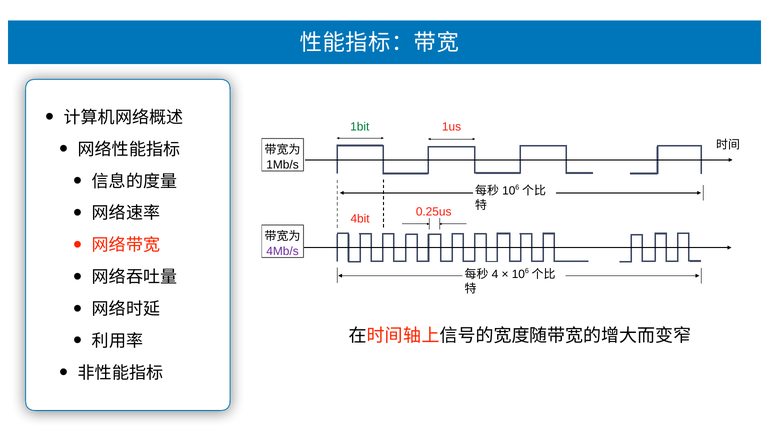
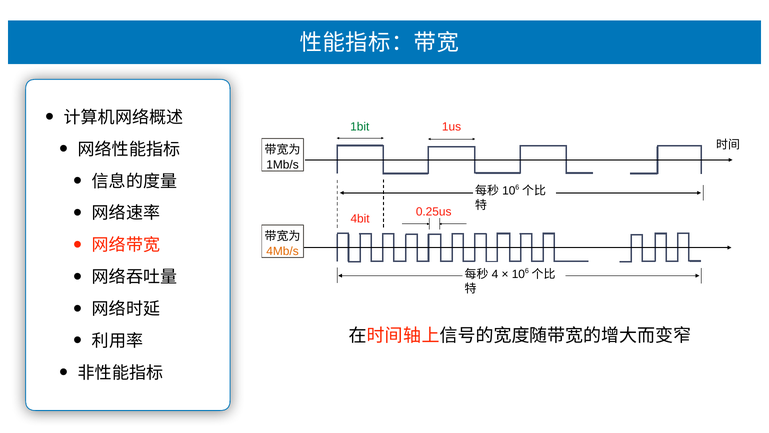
4Mb/s colour: purple -> orange (282, 251)
